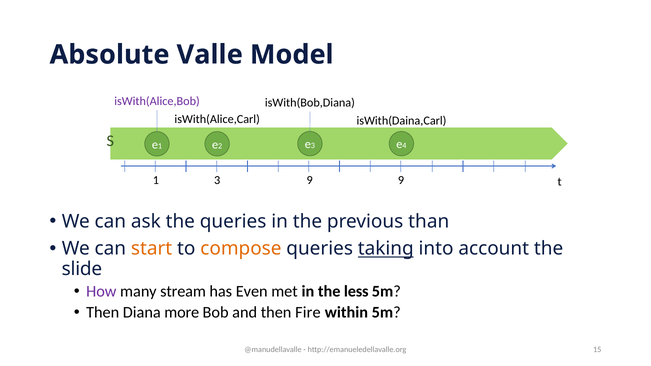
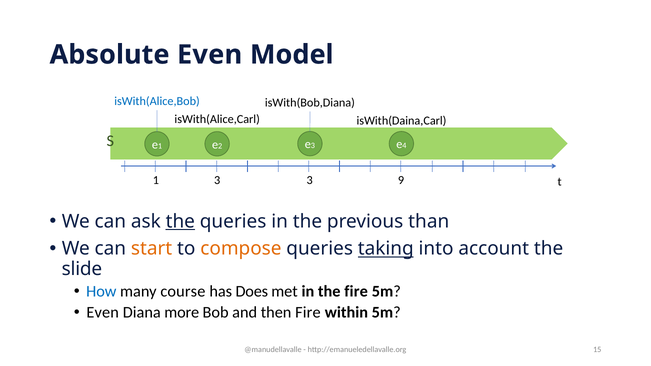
Absolute Valle: Valle -> Even (210, 55)
isWith(Alice,Bob colour: purple -> blue (157, 101)
3 9: 9 -> 3 (310, 180)
the underline: none -> present (180, 221)
How colour: purple -> blue (101, 292)
stream: stream -> course (183, 292)
Even: Even -> Does (252, 292)
the less: less -> fire (356, 292)
Then: Then -> Even (103, 313)
